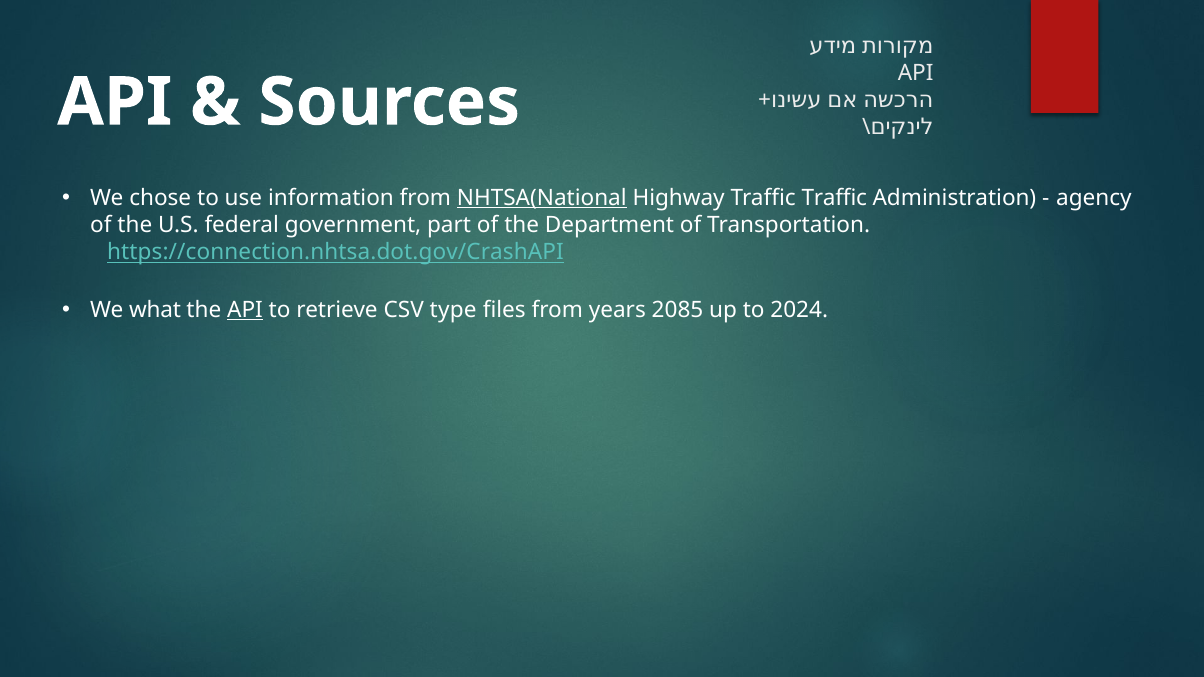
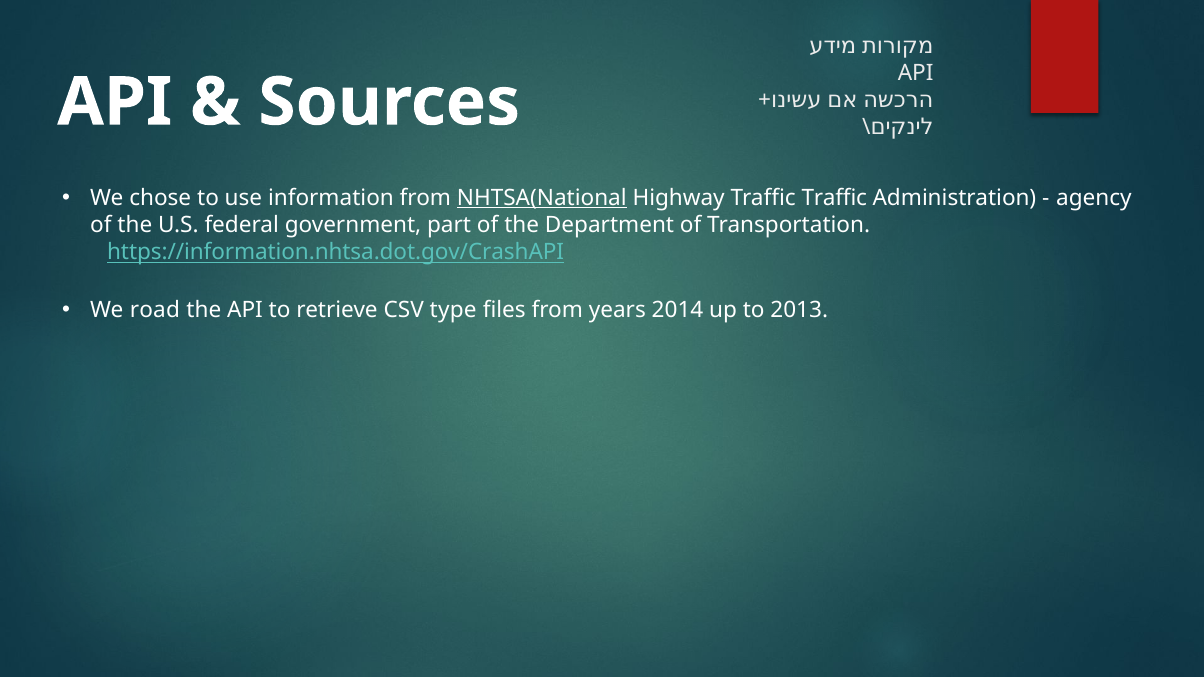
https://connection.nhtsa.dot.gov/CrashAPI: https://connection.nhtsa.dot.gov/CrashAPI -> https://information.nhtsa.dot.gov/CrashAPI (336, 252)
what: what -> road (155, 310)
API underline: present -> none (245, 310)
2085: 2085 -> 2014 (678, 310)
2024: 2024 -> 2013 (799, 310)
